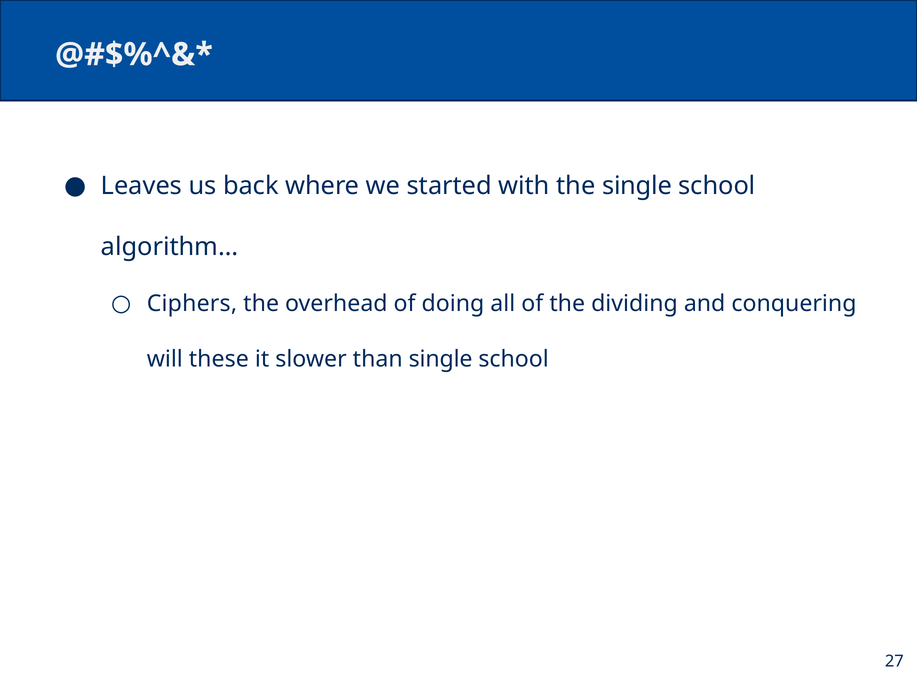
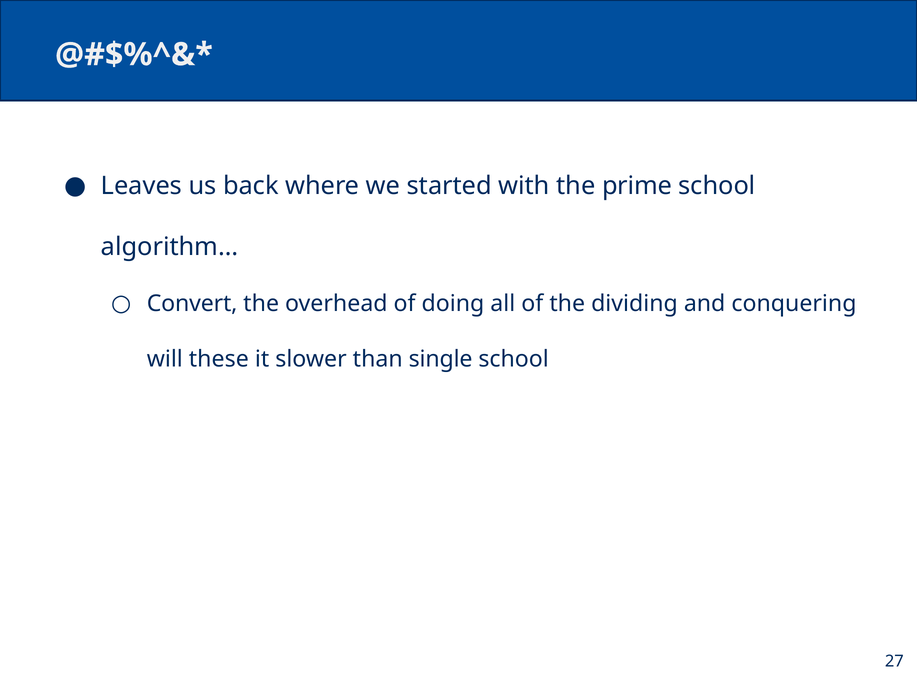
the single: single -> prime (637, 186)
Ciphers: Ciphers -> Convert (192, 304)
